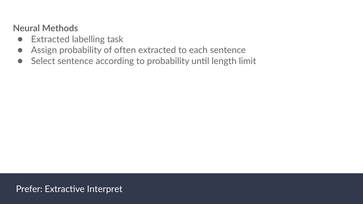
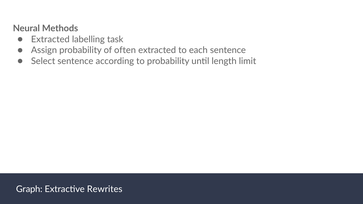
Prefer: Prefer -> Graph (29, 189)
Interpret: Interpret -> Rewrites (105, 189)
